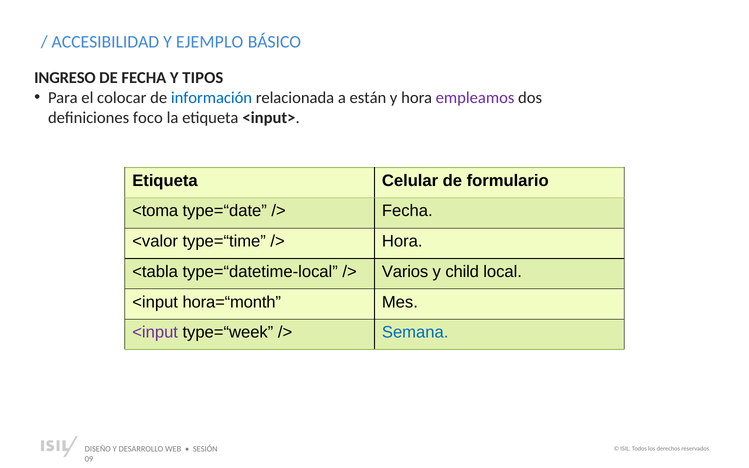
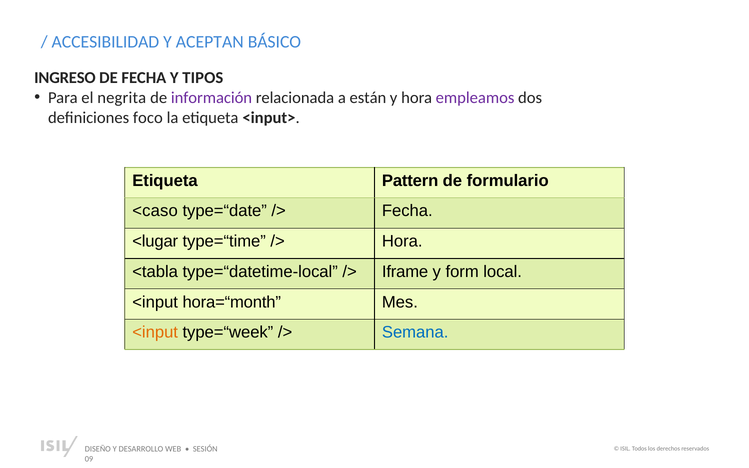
EJEMPLO: EJEMPLO -> ACEPTAN (210, 42)
colocar: colocar -> negrita (122, 98)
información colour: blue -> purple (212, 98)
Celular: Celular -> Pattern (410, 181)
<toma: <toma -> <caso (155, 211)
<valor: <valor -> <lugar (155, 241)
Varios: Varios -> Iframe (405, 272)
child: child -> form (462, 272)
<input colour: purple -> orange (155, 333)
